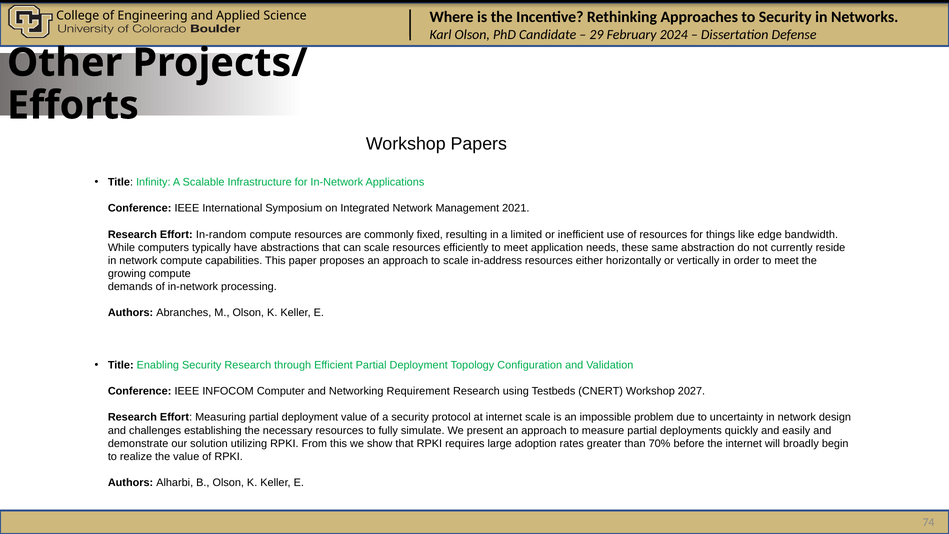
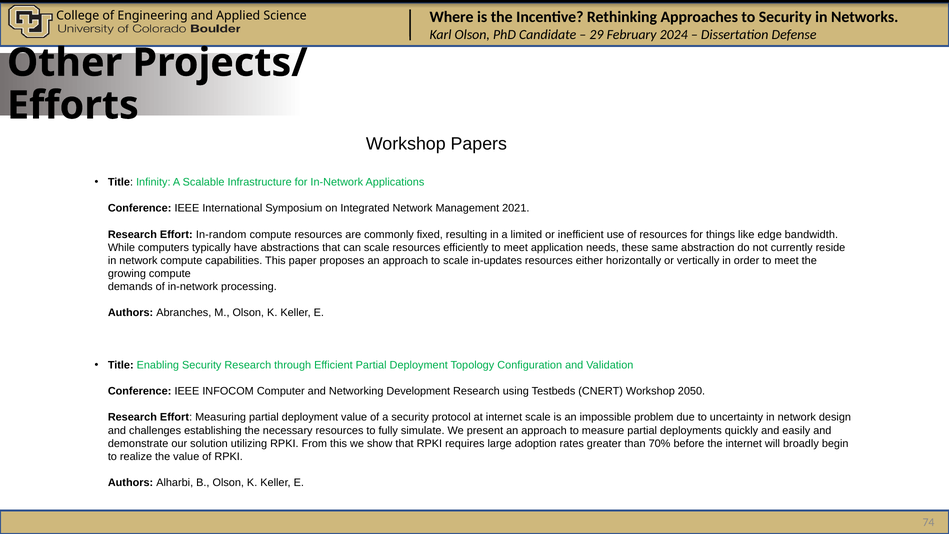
in-address: in-address -> in-updates (497, 261)
Requirement: Requirement -> Development (418, 391)
2027: 2027 -> 2050 (691, 391)
